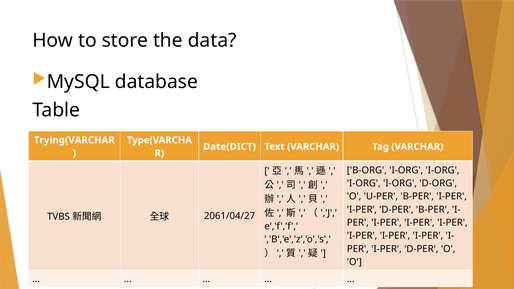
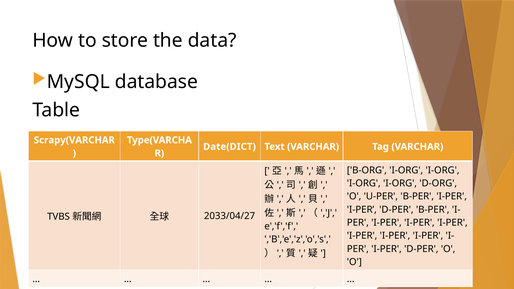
Trying(VARCHAR: Trying(VARCHAR -> Scrapy(VARCHAR (74, 140)
2061/04/27: 2061/04/27 -> 2033/04/27 (230, 216)
